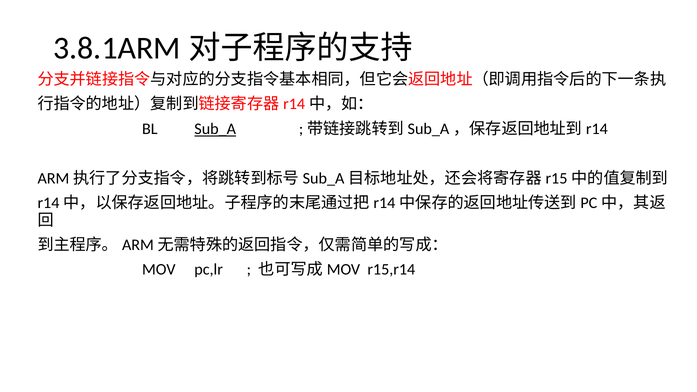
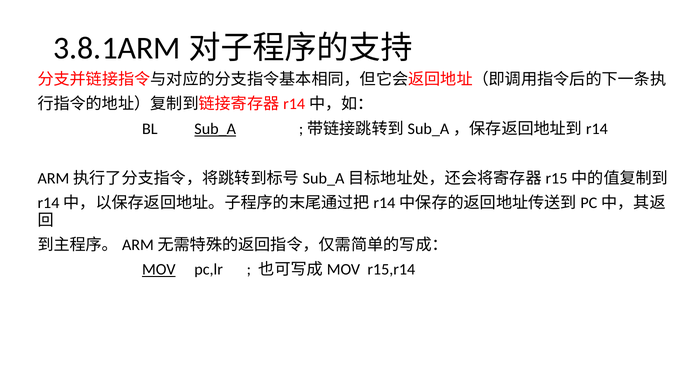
MOV underline: none -> present (159, 270)
